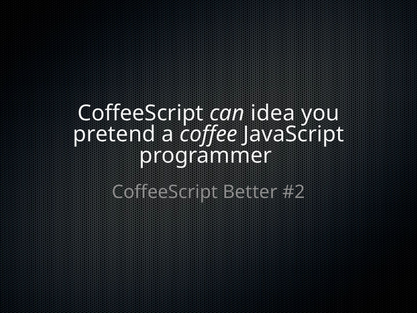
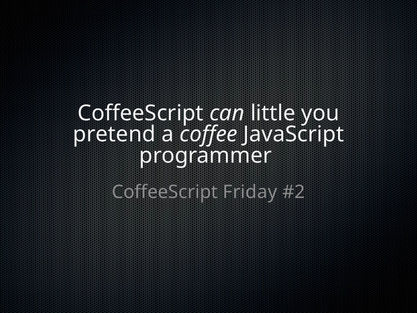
idea: idea -> little (273, 113)
Better: Better -> Friday (250, 192)
